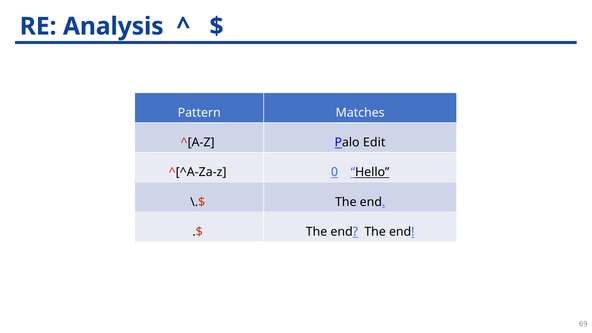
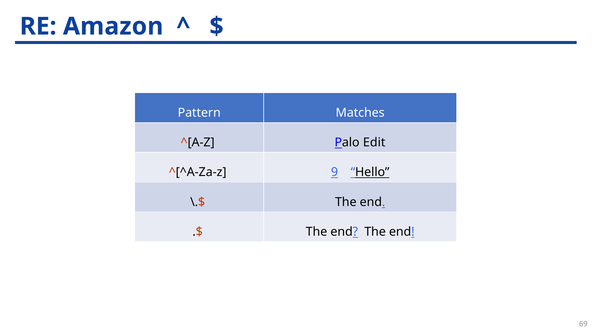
Analysis: Analysis -> Amazon (113, 26)
0: 0 -> 9 (334, 172)
